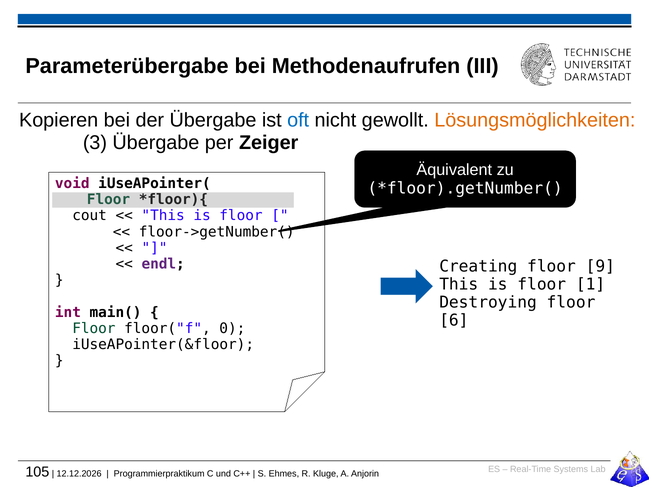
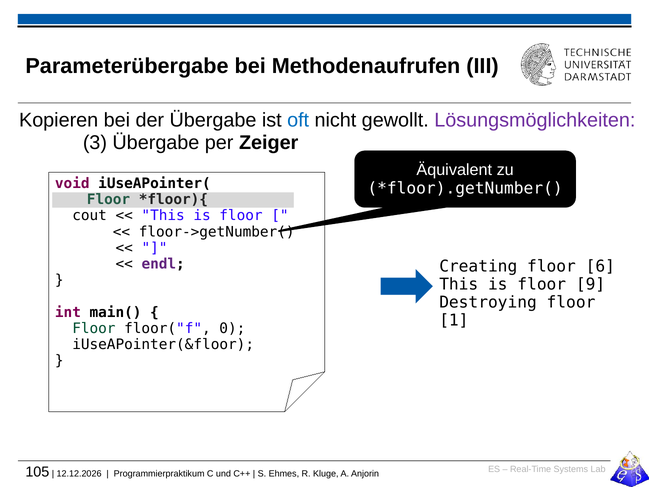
Lösungsmöglichkeiten colour: orange -> purple (535, 120)
9: 9 -> 6 (600, 266)
1: 1 -> 9 (591, 284)
6: 6 -> 1 (454, 320)
